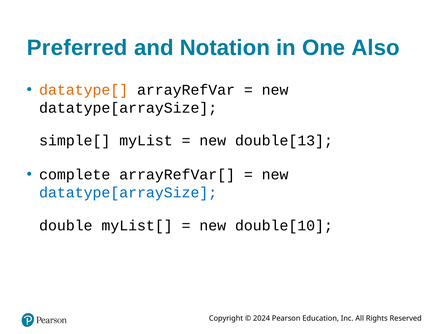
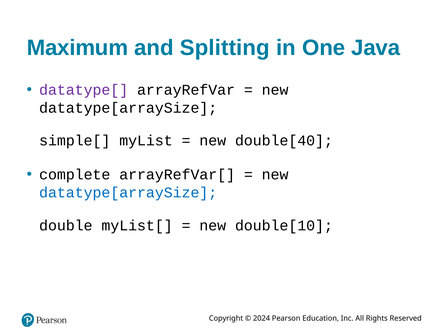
Preferred: Preferred -> Maximum (77, 48)
Notation: Notation -> Splitting (225, 48)
Also: Also -> Java (376, 48)
datatype[ colour: orange -> purple (84, 90)
double[13: double[13 -> double[40 (284, 141)
